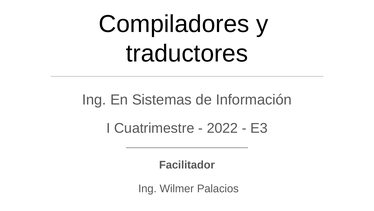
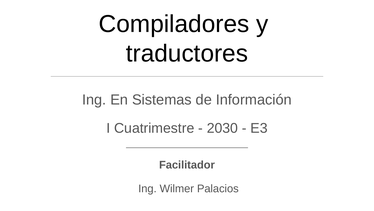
2022: 2022 -> 2030 (222, 128)
